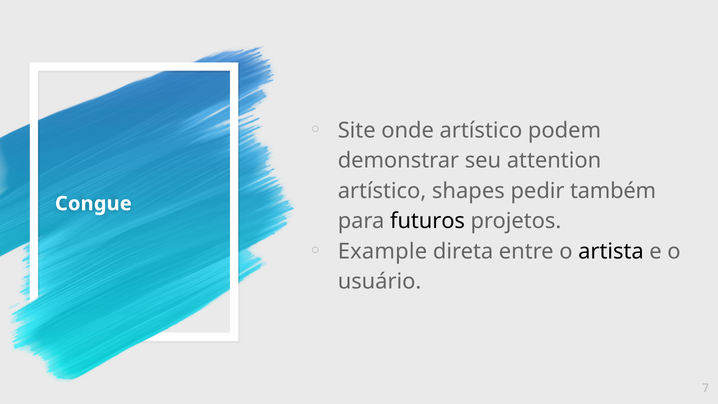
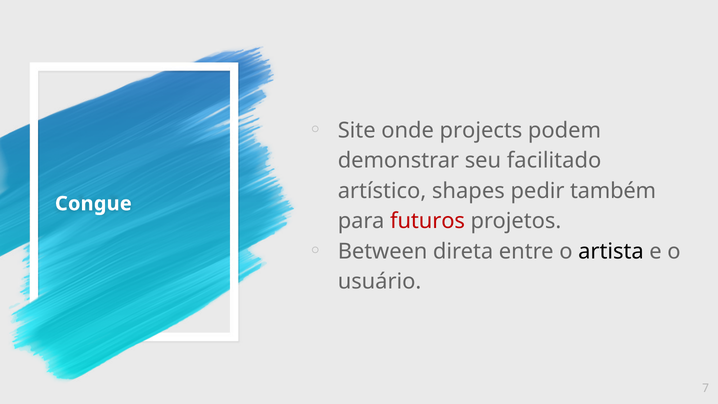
onde artístico: artístico -> projects (481, 130)
attention: attention -> facilitado (554, 161)
futuros colour: black -> red (428, 221)
Example: Example -> Between (383, 251)
